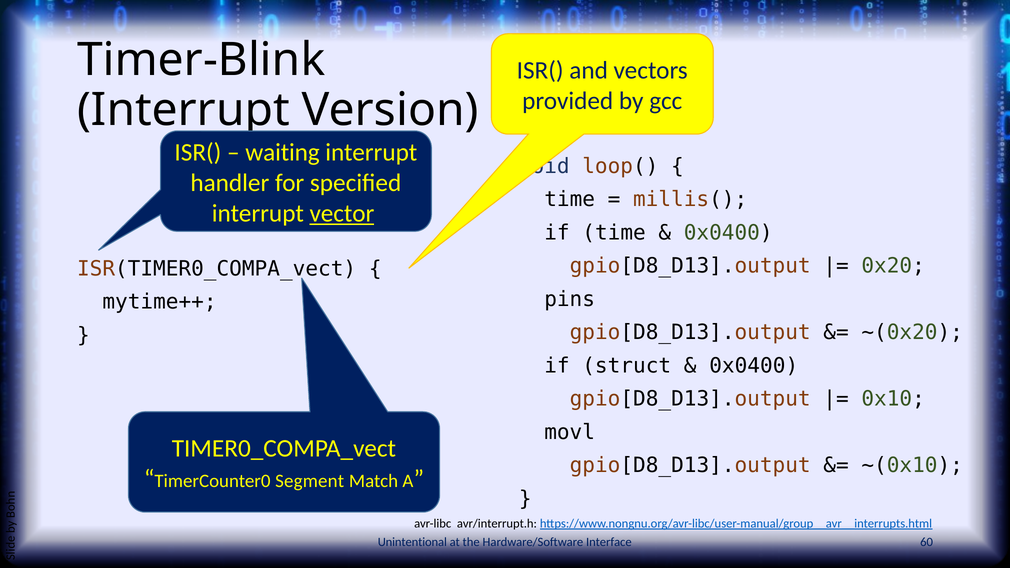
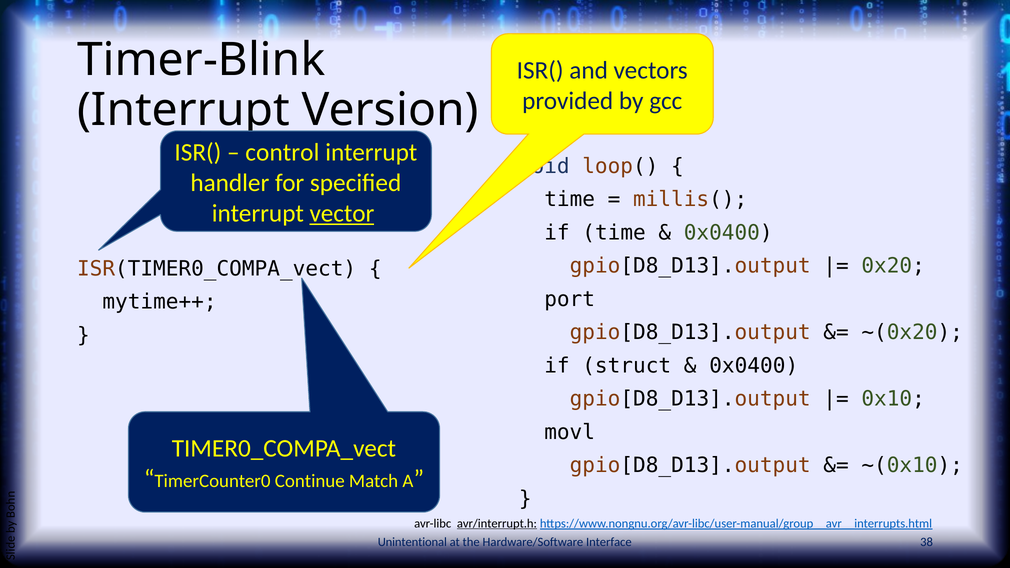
waiting: waiting -> control (282, 153)
pins: pins -> port (570, 299)
Segment: Segment -> Continue (310, 481)
avr/interrupt.h underline: none -> present (497, 524)
60: 60 -> 38 (927, 542)
